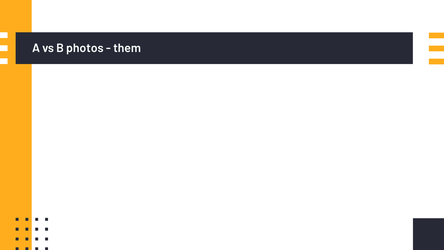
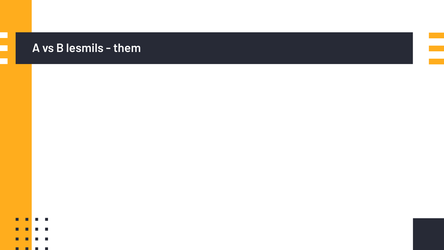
photos: photos -> lesmils (85, 48)
